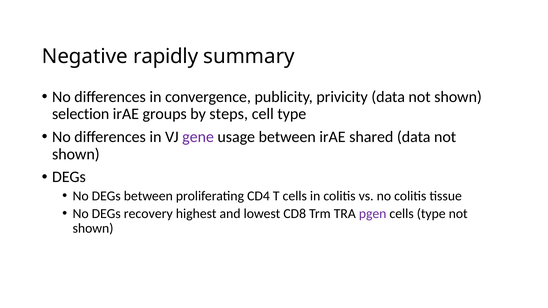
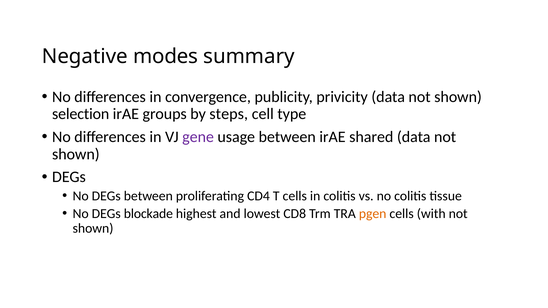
rapidly: rapidly -> modes (166, 56)
recovery: recovery -> blockade (148, 214)
pgen colour: purple -> orange (373, 214)
cells type: type -> with (431, 214)
